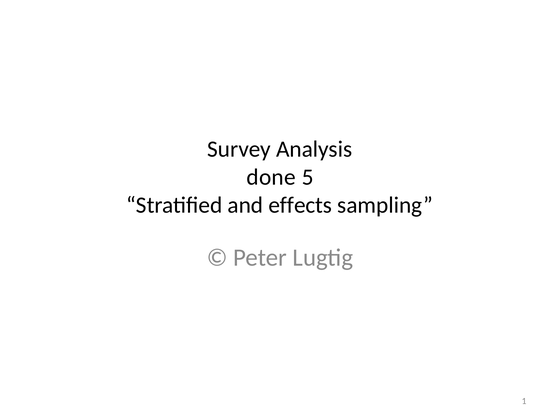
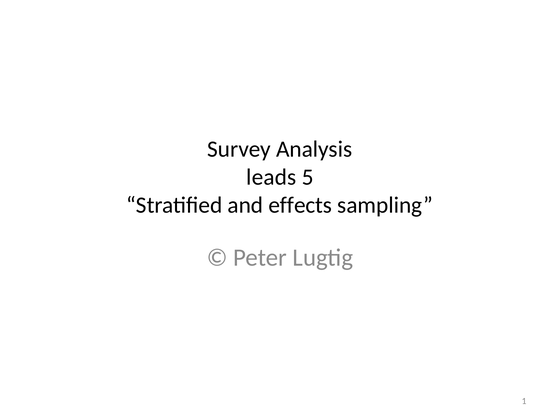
done: done -> leads (271, 177)
